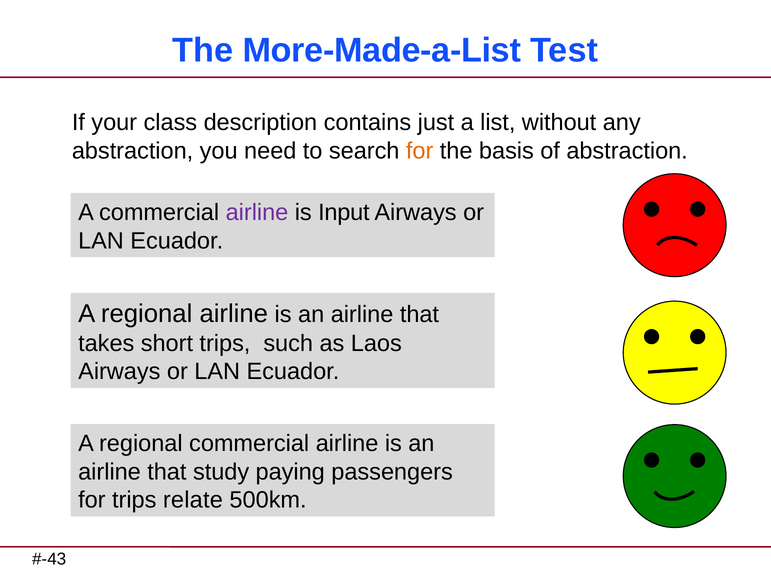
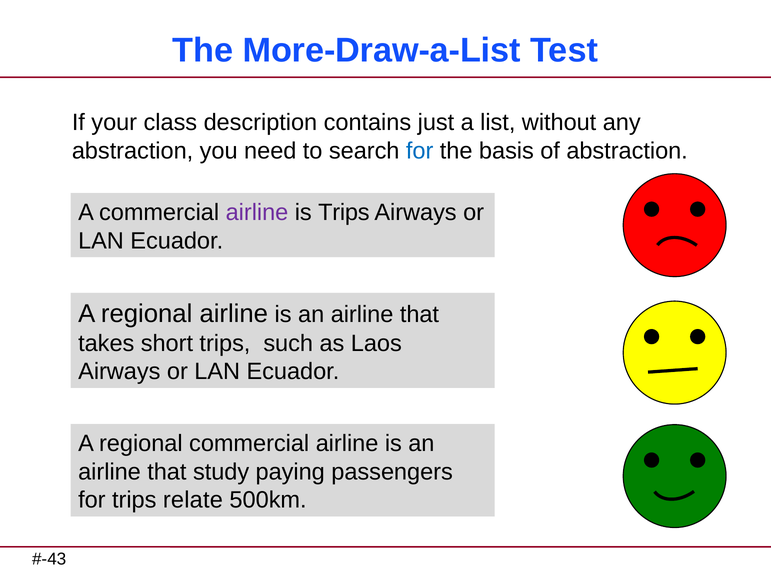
More-Made-a-List: More-Made-a-List -> More-Draw-a-List (382, 51)
for colour: orange -> blue (420, 151)
is Input: Input -> Trips (344, 212)
